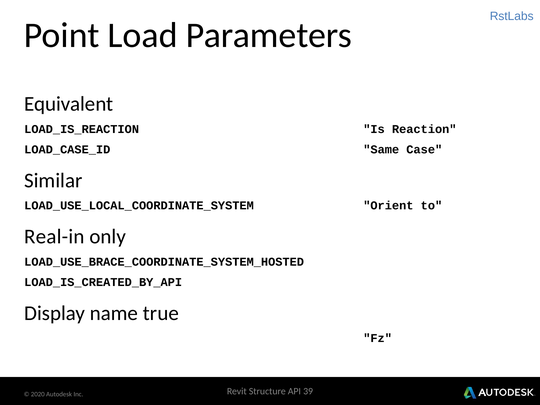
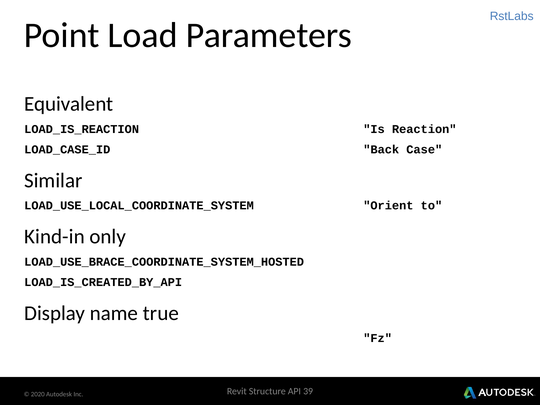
Same: Same -> Back (381, 150)
Real-in: Real-in -> Kind-in (54, 237)
